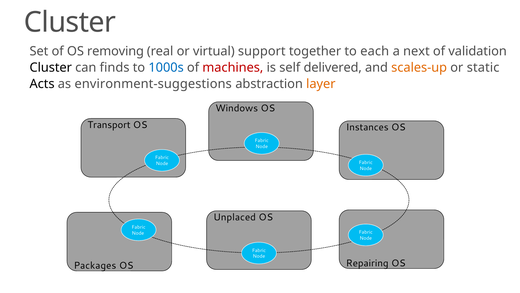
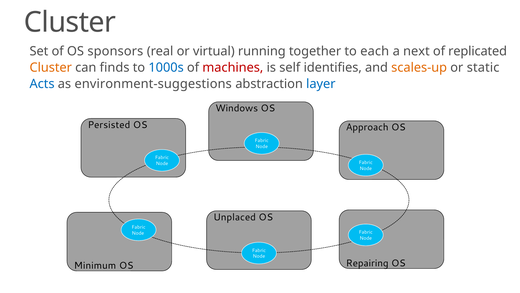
removing: removing -> sponsors (115, 51)
support: support -> running (262, 51)
validation: validation -> replicated (478, 51)
Cluster colour: black -> orange (51, 68)
delivered: delivered -> identifies (333, 68)
Acts colour: black -> blue (42, 84)
layer colour: orange -> blue (321, 84)
Transport: Transport -> Persisted (109, 125)
Instances: Instances -> Approach (367, 127)
Packages: Packages -> Minimum (95, 265)
